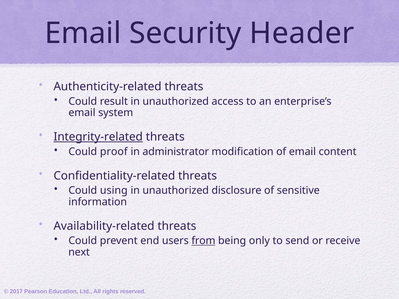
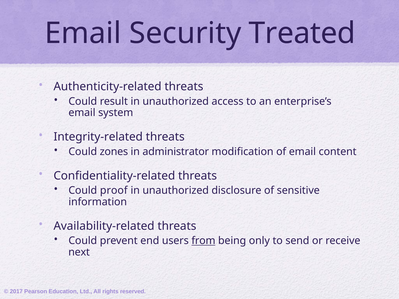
Header: Header -> Treated (302, 33)
Integrity-related underline: present -> none (98, 137)
proof: proof -> zones (114, 152)
using: using -> proof (114, 191)
